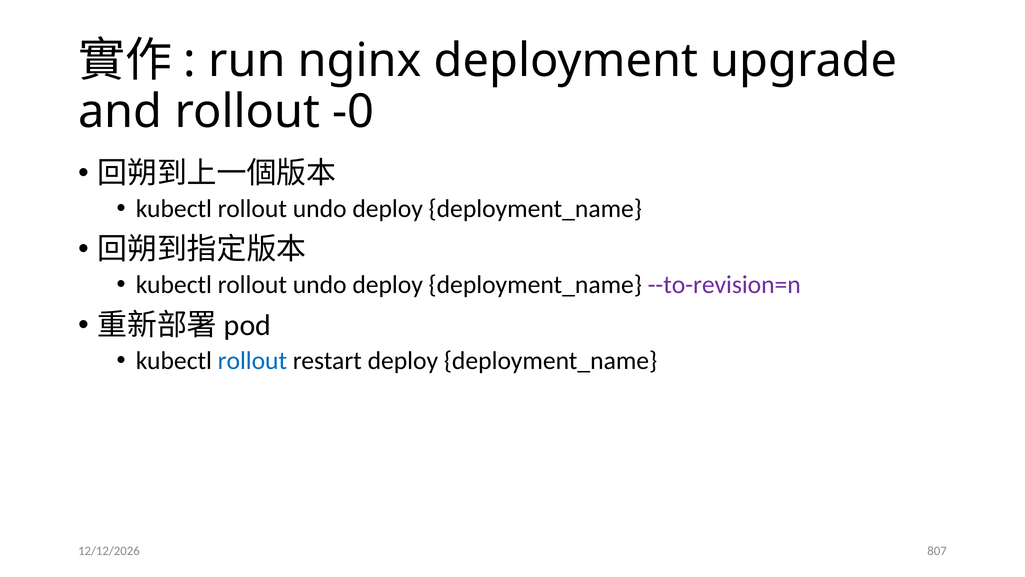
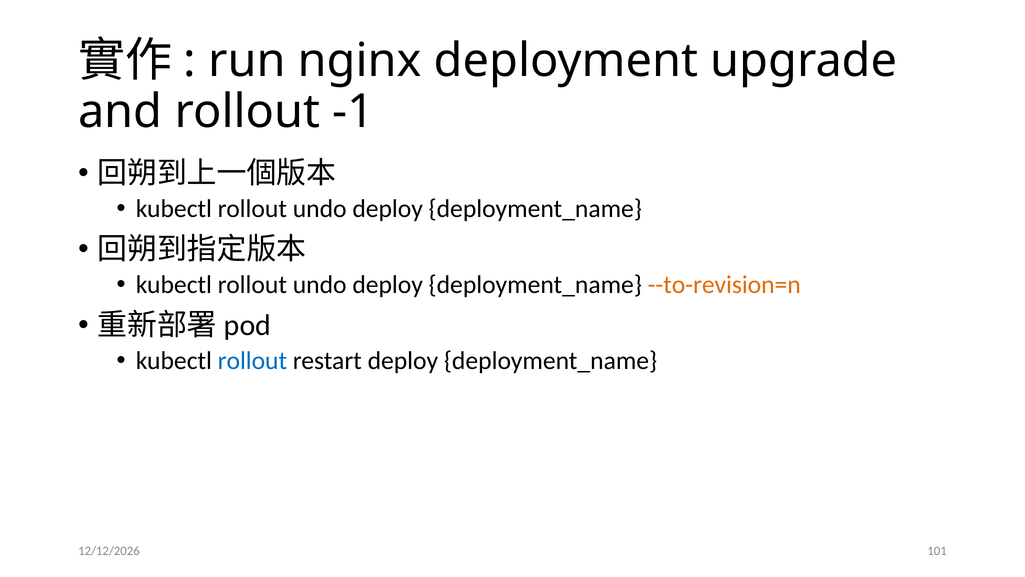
-0: -0 -> -1 (353, 111)
--to-revision=n colour: purple -> orange (724, 284)
807: 807 -> 101 (937, 550)
